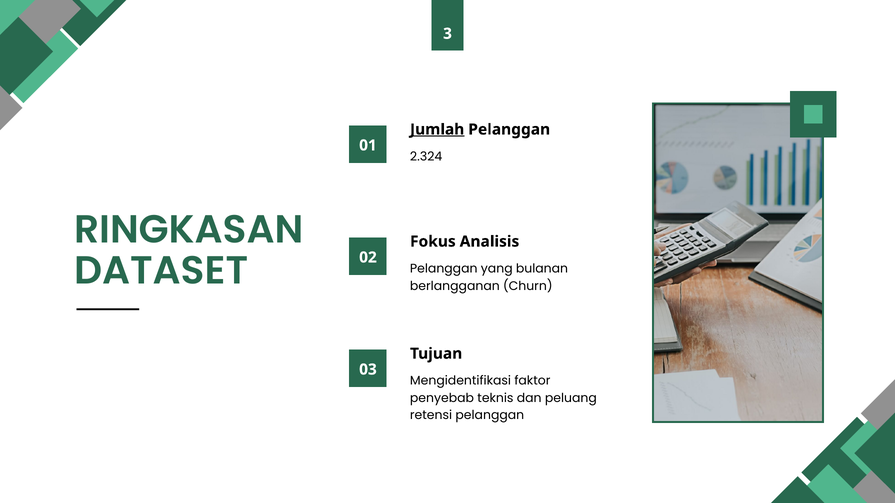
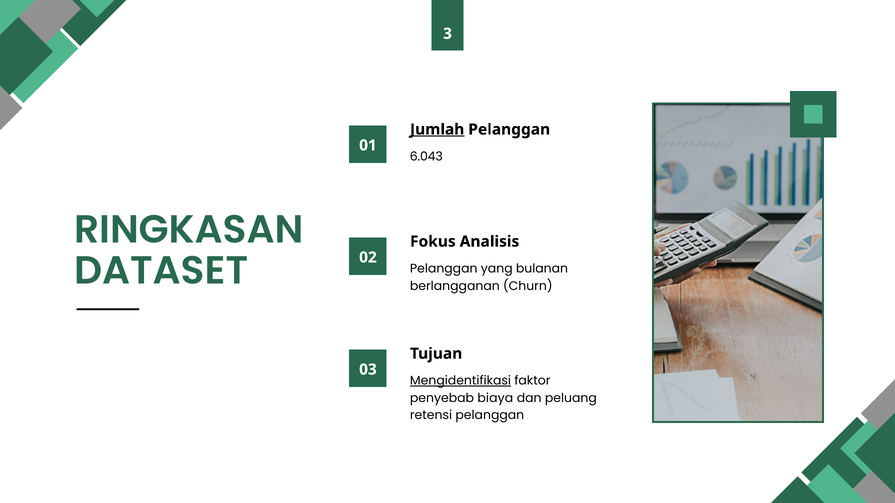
2.324: 2.324 -> 6.043 (426, 157)
Mengidentifikasi underline: none -> present (461, 381)
teknis: teknis -> biaya (495, 398)
